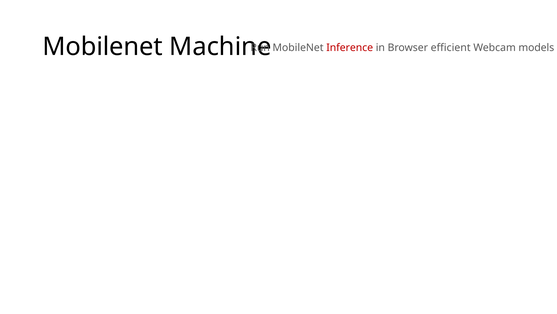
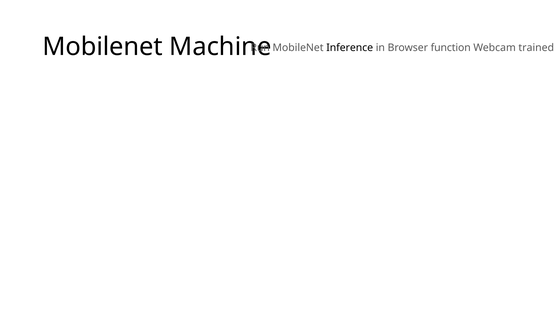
Inference colour: red -> black (350, 48)
efficient: efficient -> function (451, 48)
models: models -> trained (536, 48)
